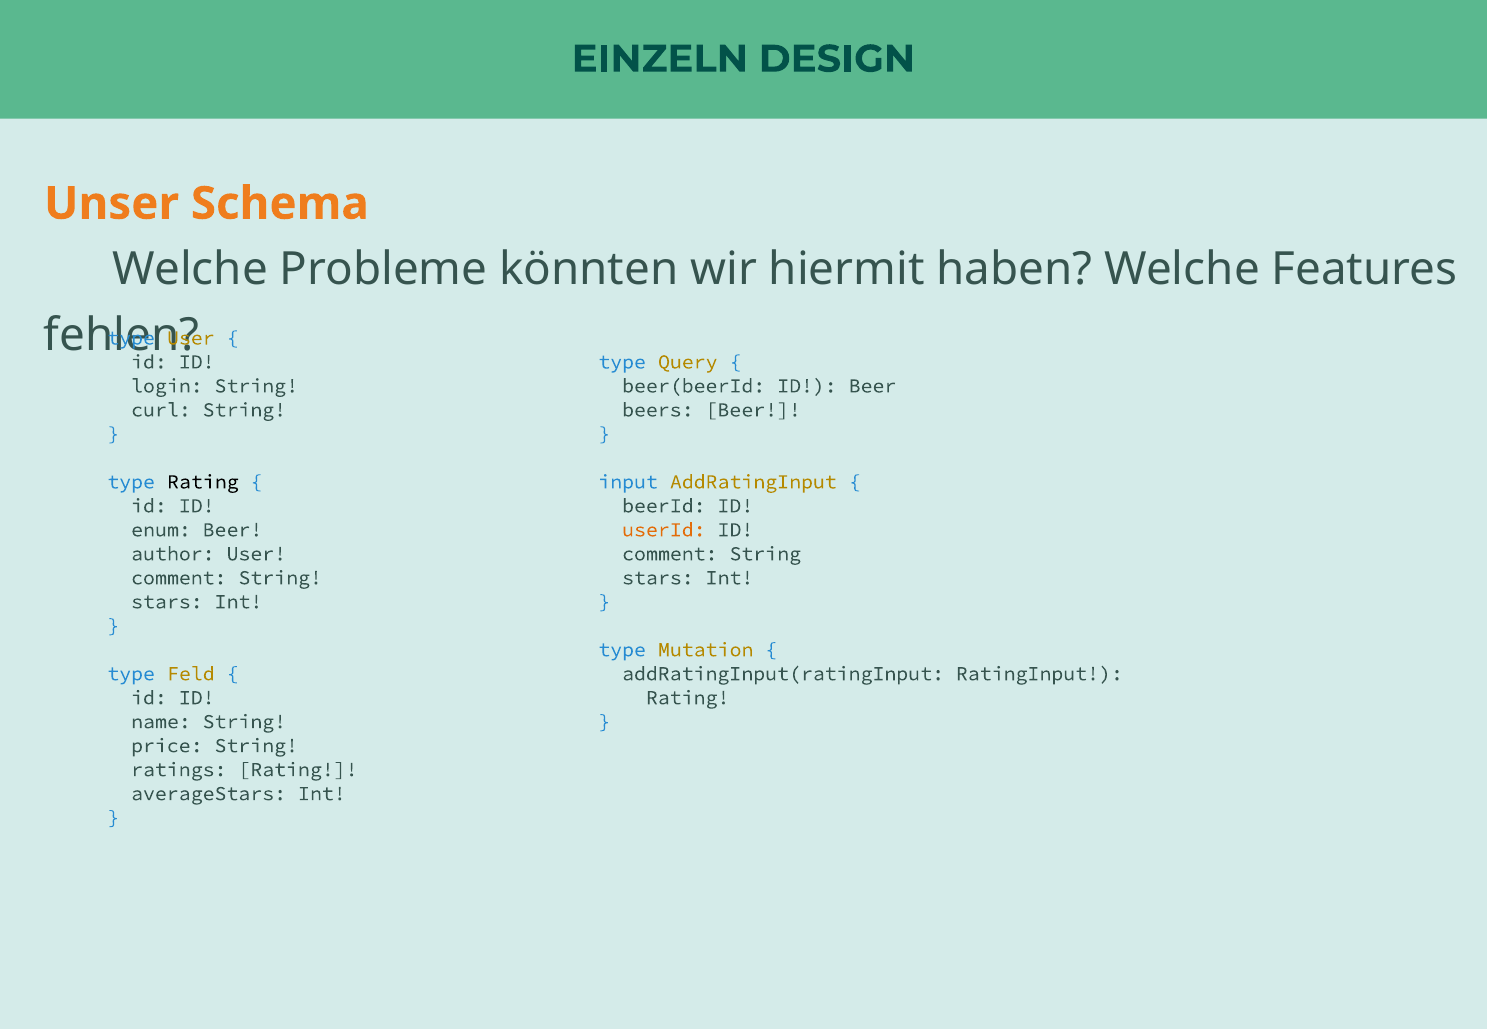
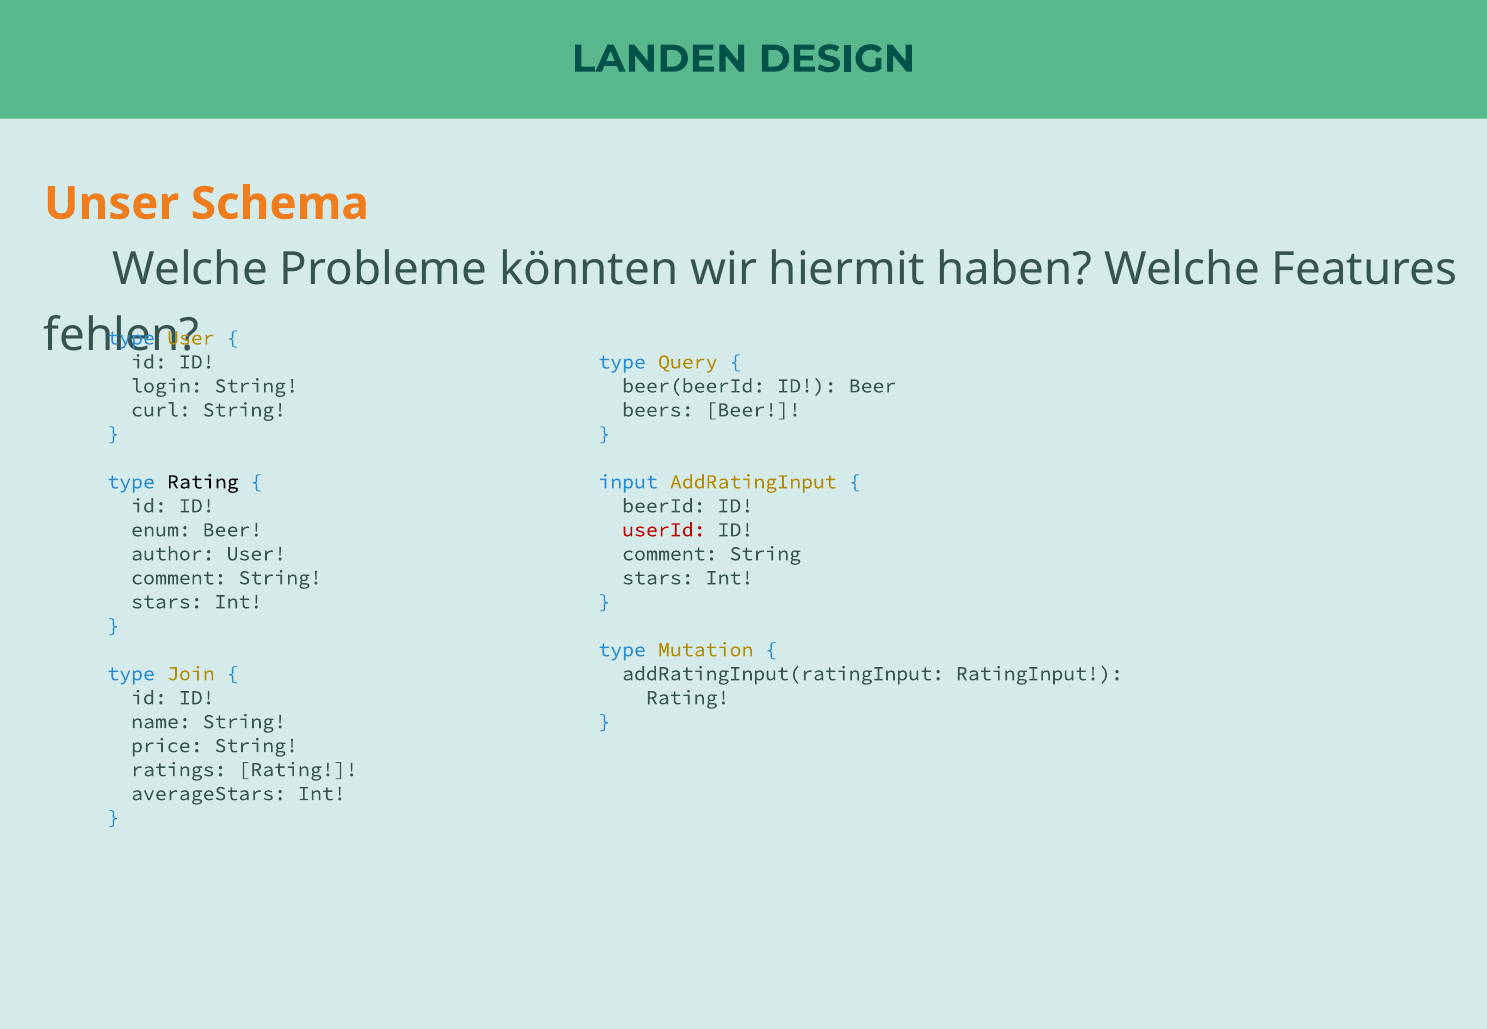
EINZELN: EINZELN -> LANDEN (660, 59)
userId colour: orange -> red (664, 530)
Feld: Feld -> Join (191, 674)
